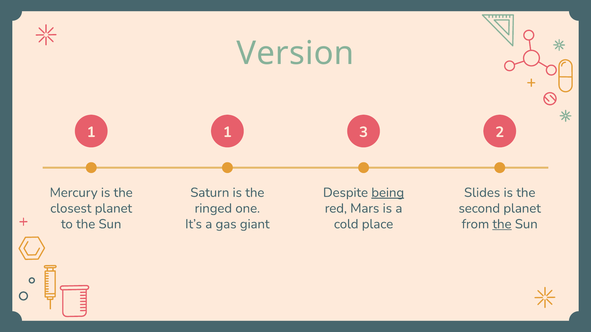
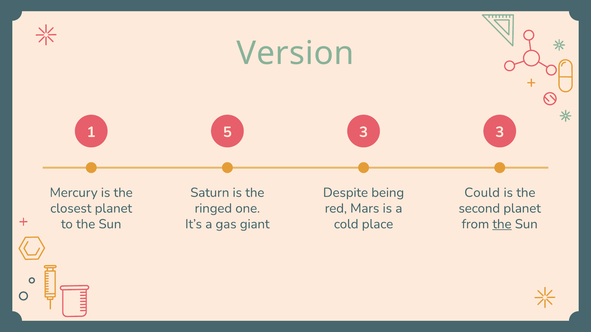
1 1: 1 -> 5 (227, 132)
3 2: 2 -> 3 (500, 132)
being underline: present -> none (388, 193)
Slides: Slides -> Could (482, 193)
